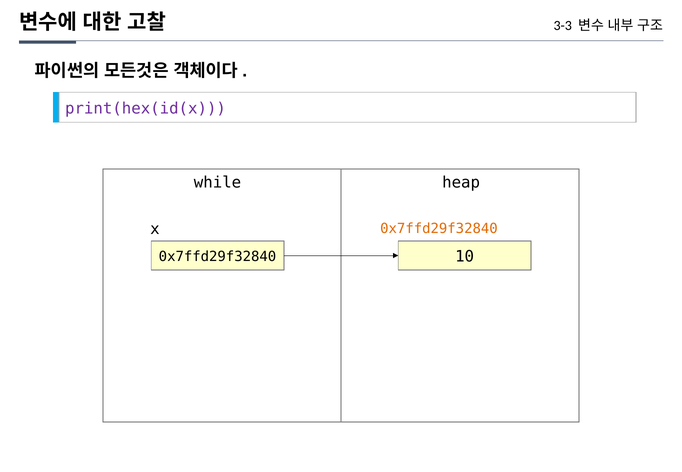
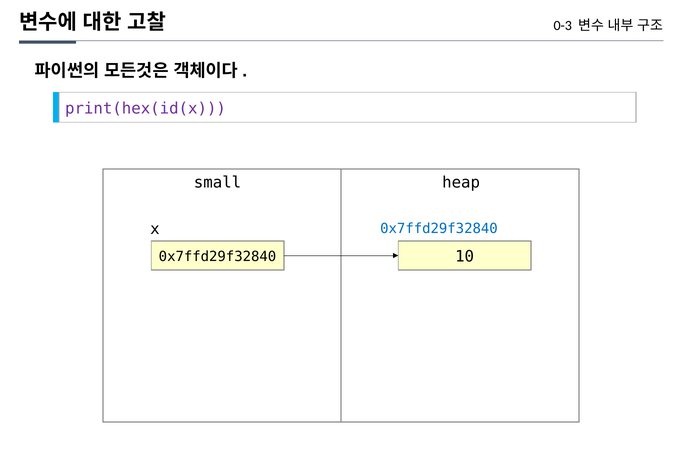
3-3: 3-3 -> 0-3 (563, 26)
while: while -> small (218, 183)
0x7ffd29f32840 colour: orange -> blue (439, 229)
